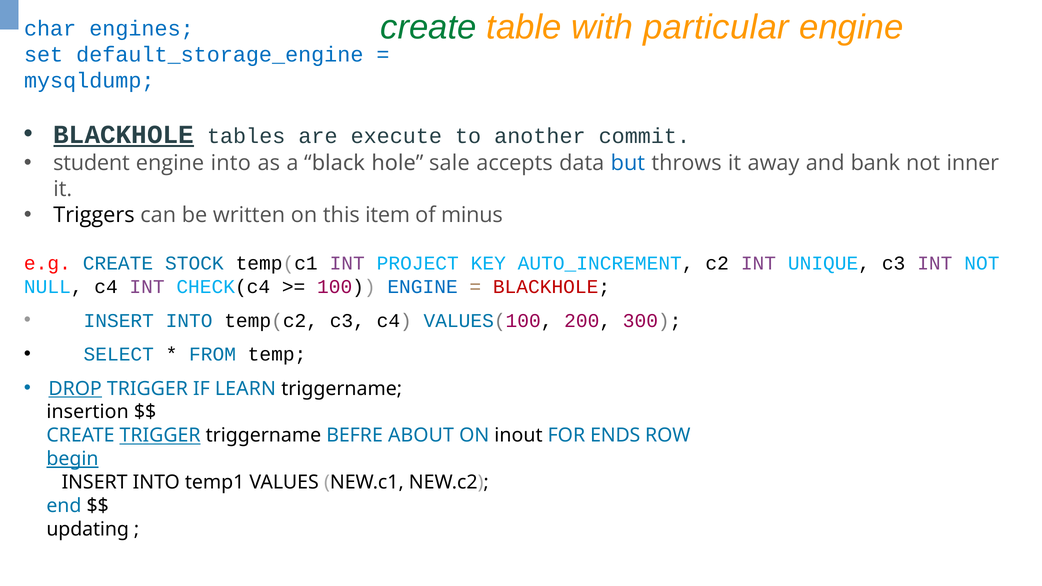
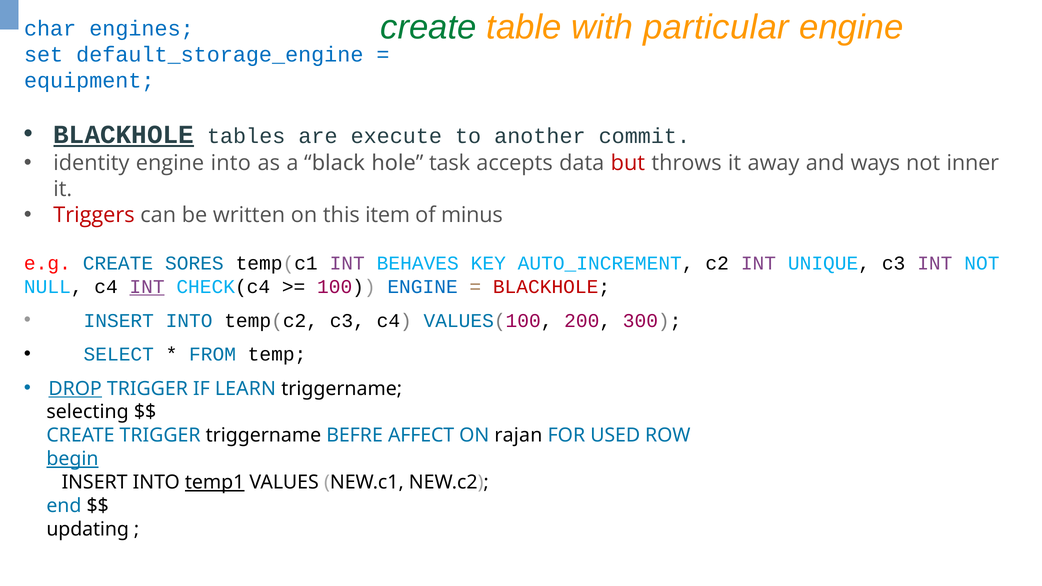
mysqldump: mysqldump -> equipment (89, 81)
student: student -> identity (91, 163)
sale: sale -> task (450, 163)
but colour: blue -> red (628, 163)
bank: bank -> ways (875, 163)
Triggers colour: black -> red (94, 215)
STOCK: STOCK -> SORES (194, 263)
PROJECT: PROJECT -> BEHAVES (418, 263)
INT underline: none -> present (147, 287)
insertion: insertion -> selecting (88, 412)
TRIGGER underline: present -> none (160, 436)
ABOUT: ABOUT -> AFFECT (421, 436)
inout: inout -> rajan (518, 436)
ENDS: ENDS -> USED (615, 436)
temp1 underline: none -> present (215, 482)
